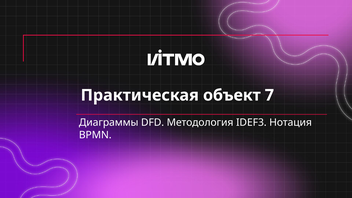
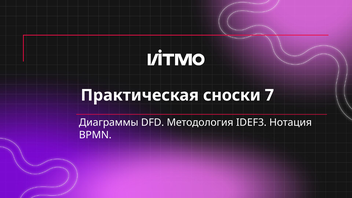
объект: объект -> сноски (232, 95)
